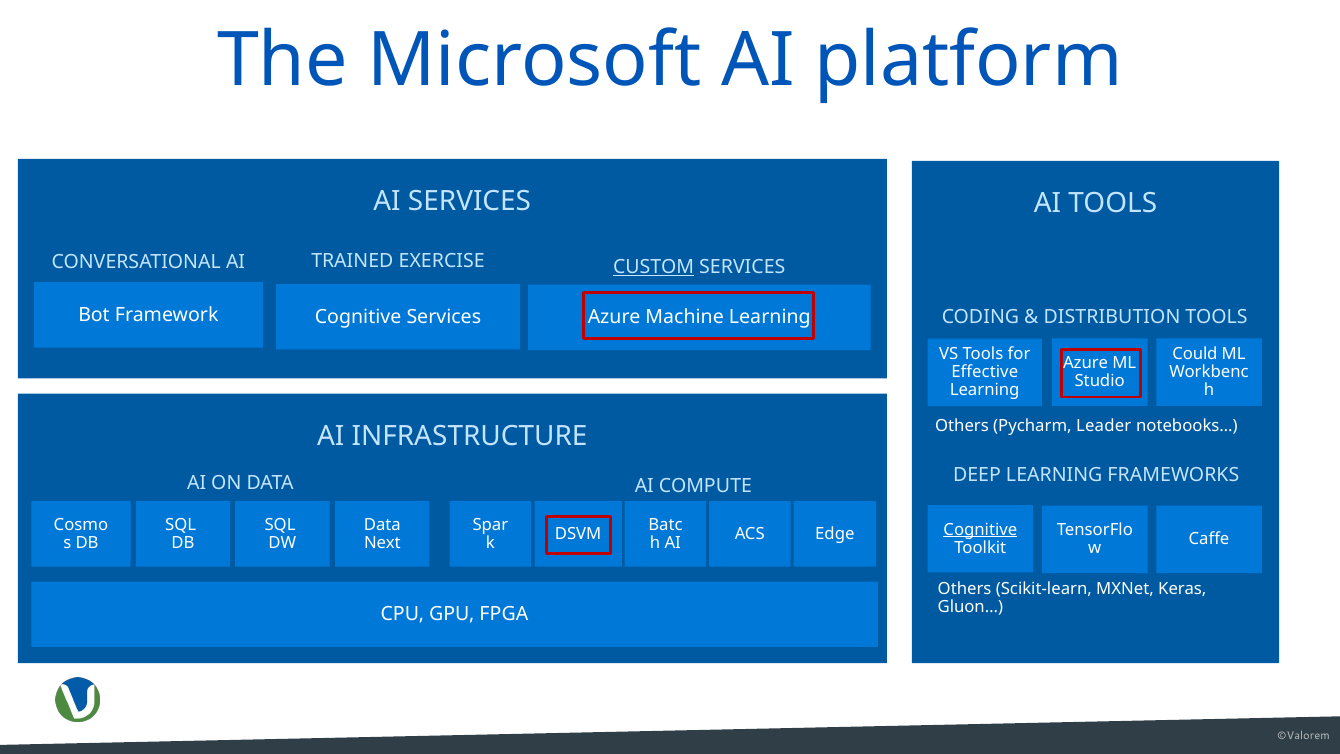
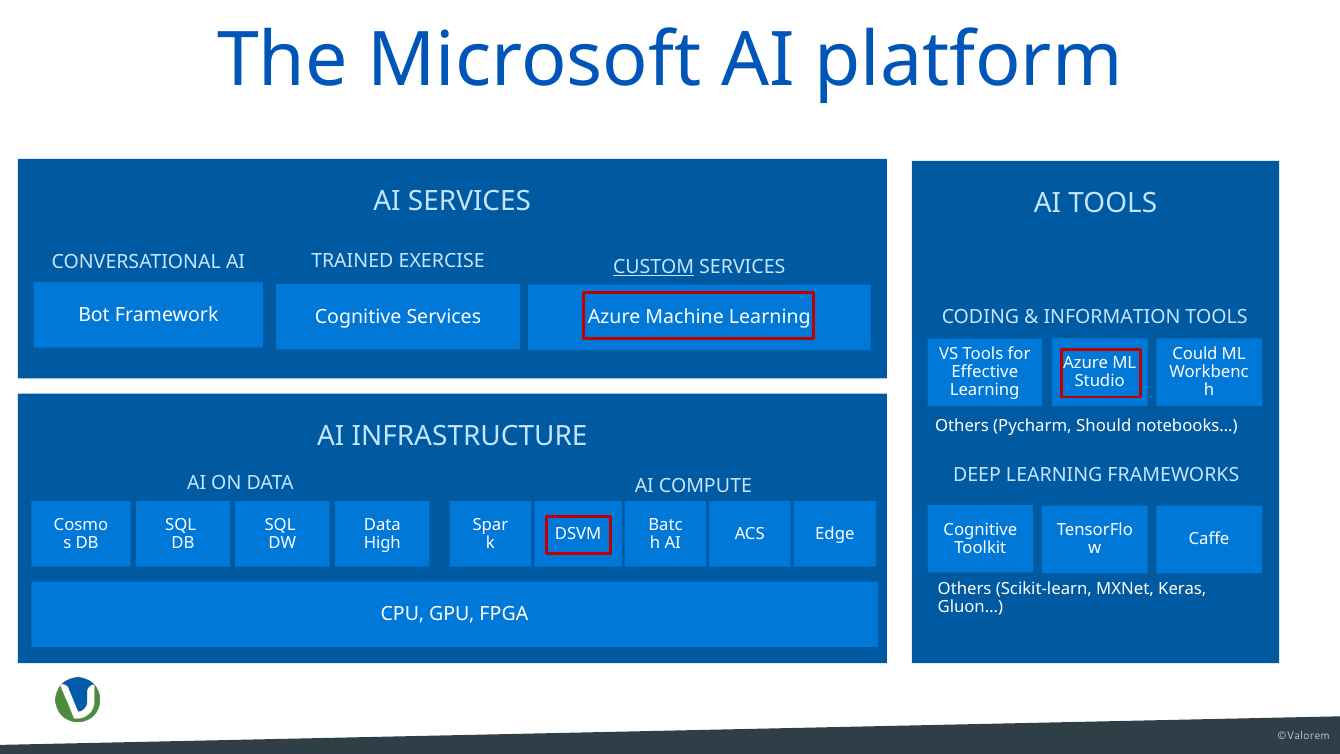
DISTRIBUTION: DISTRIBUTION -> INFORMATION (1112, 317)
Leader: Leader -> Should (1104, 425)
Cognitive underline: present -> none (980, 529)
Next: Next -> High (382, 543)
